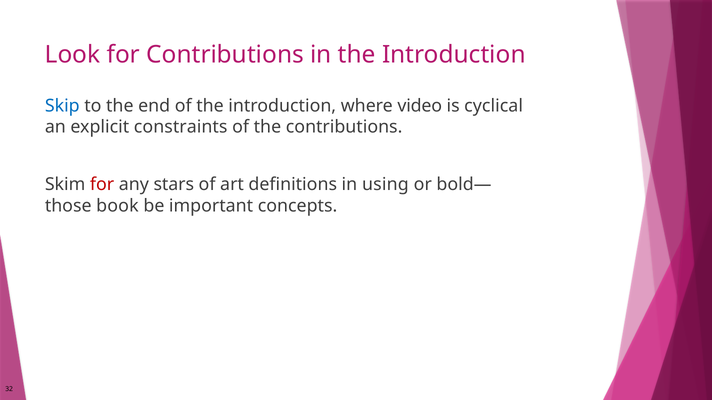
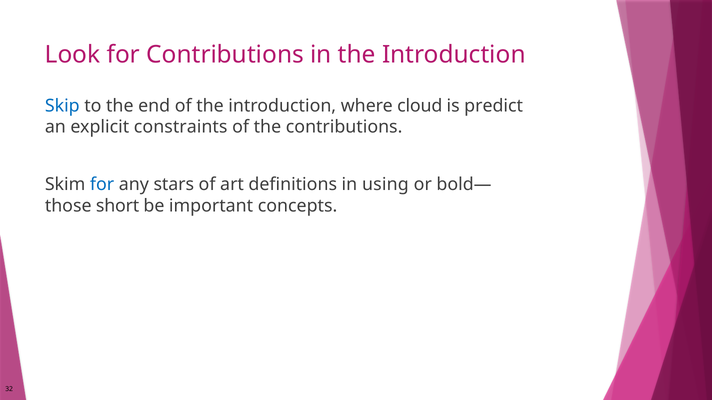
video: video -> cloud (420, 106)
cyclical: cyclical -> predict (494, 106)
for colour: red -> blue (102, 185)
book: book -> short (118, 206)
